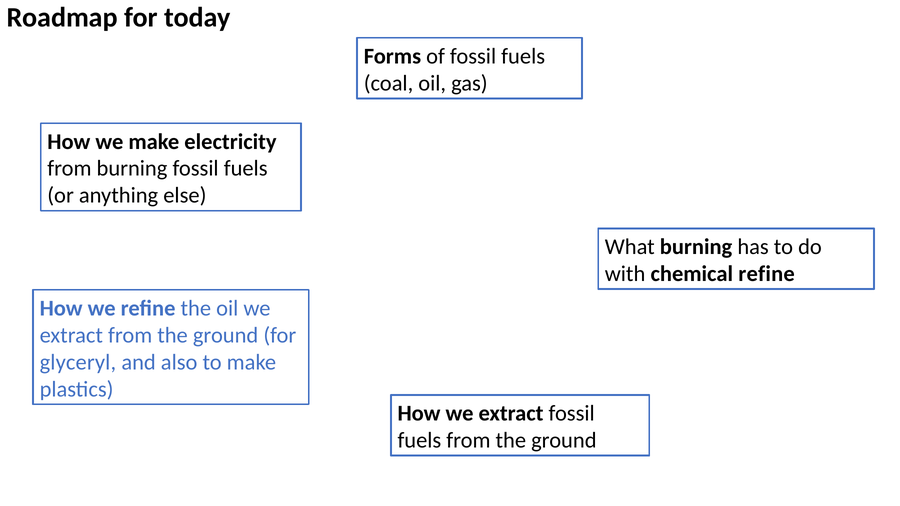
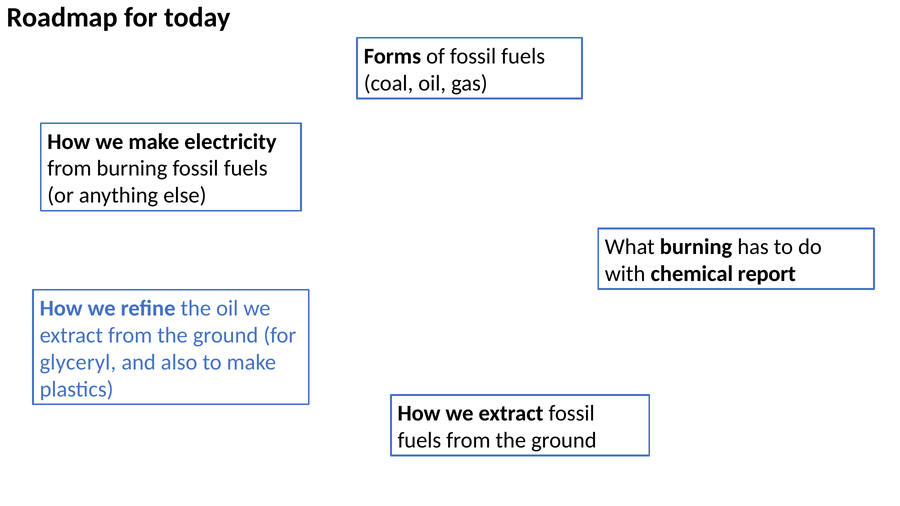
chemical refine: refine -> report (767, 274)
